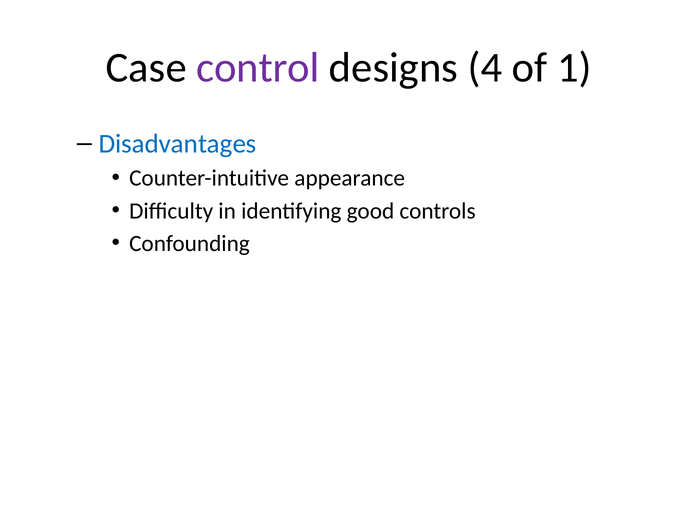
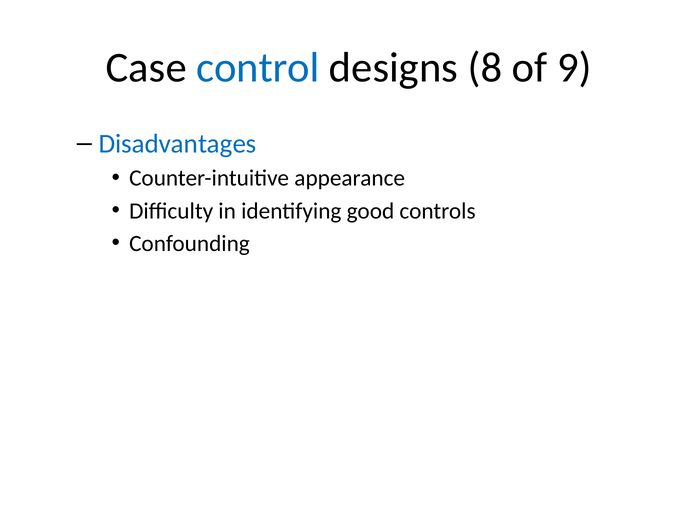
control colour: purple -> blue (258, 68)
4: 4 -> 8 (485, 68)
1: 1 -> 9 (574, 68)
